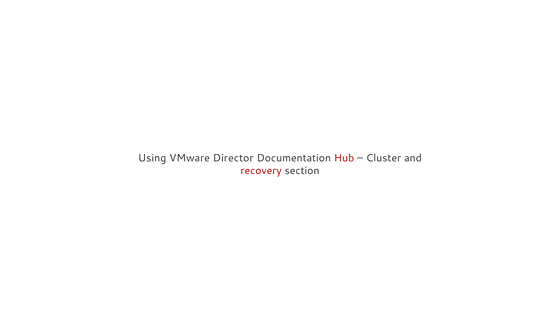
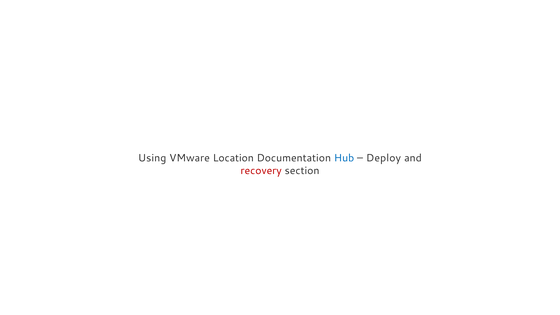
Director: Director -> Location (233, 158)
Hub colour: red -> blue (344, 158)
Cluster: Cluster -> Deploy (384, 158)
